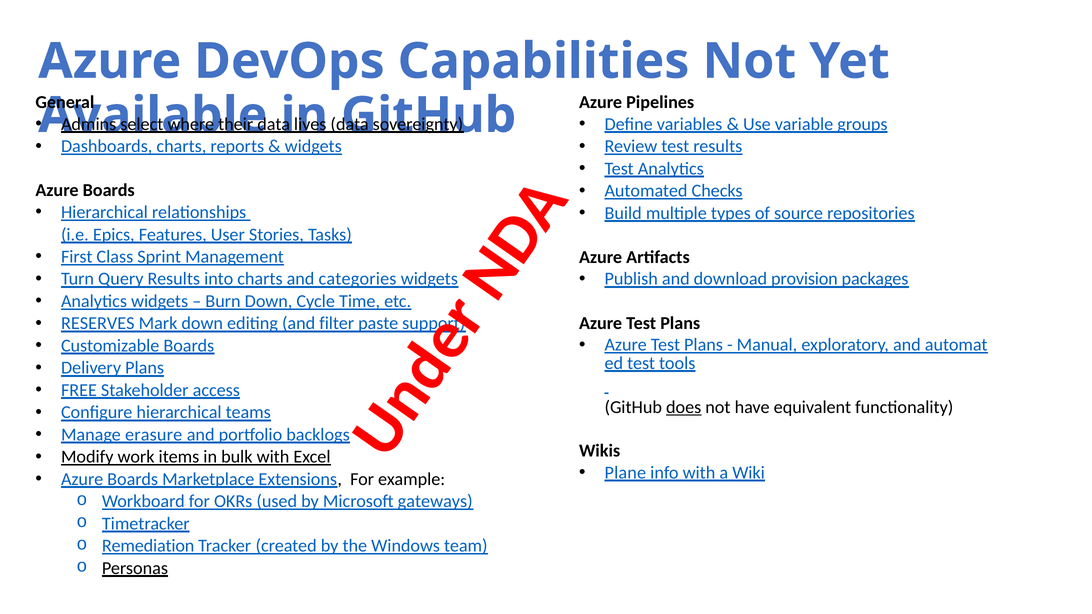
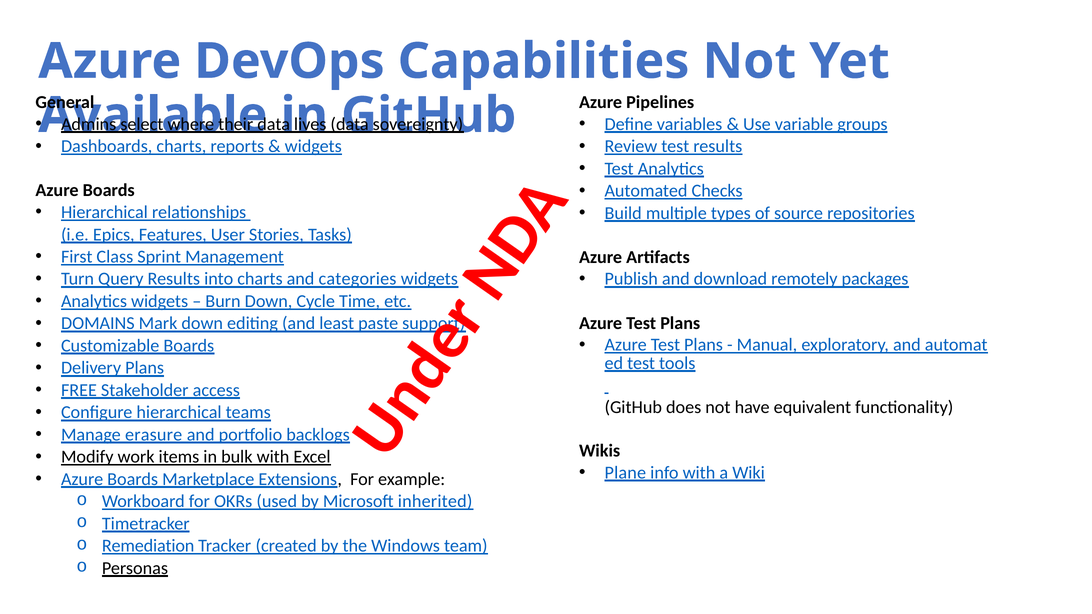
provision: provision -> remotely (804, 279)
RESERVES: RESERVES -> DOMAINS (98, 324)
filter: filter -> least (337, 324)
does underline: present -> none (684, 407)
gateways: gateways -> inherited (435, 502)
